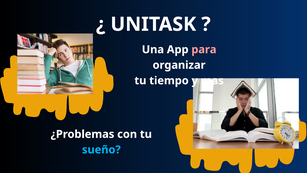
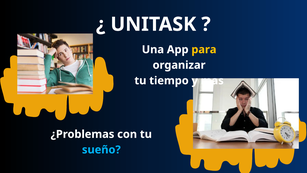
para colour: pink -> yellow (204, 49)
